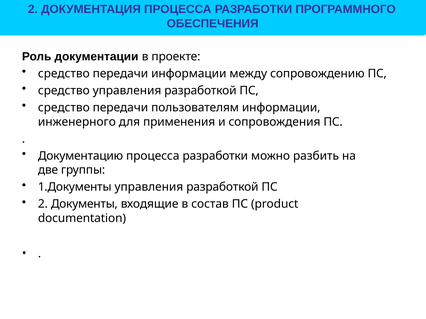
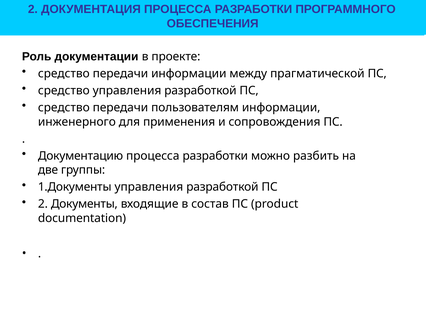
сопровождению: сопровождению -> прагматической (317, 74)
